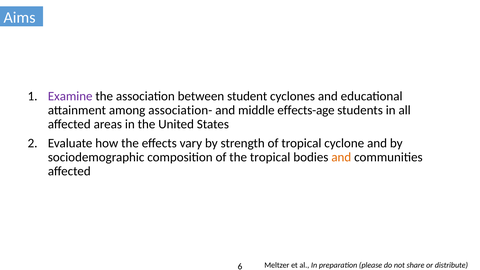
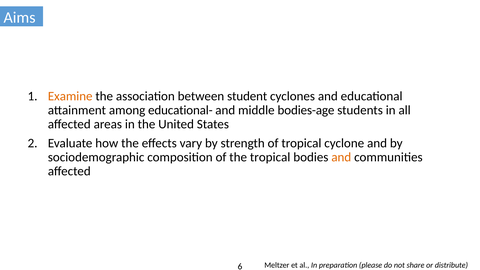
Examine colour: purple -> orange (70, 96)
association-: association- -> educational- (180, 110)
effects-age: effects-age -> bodies-age (306, 110)
